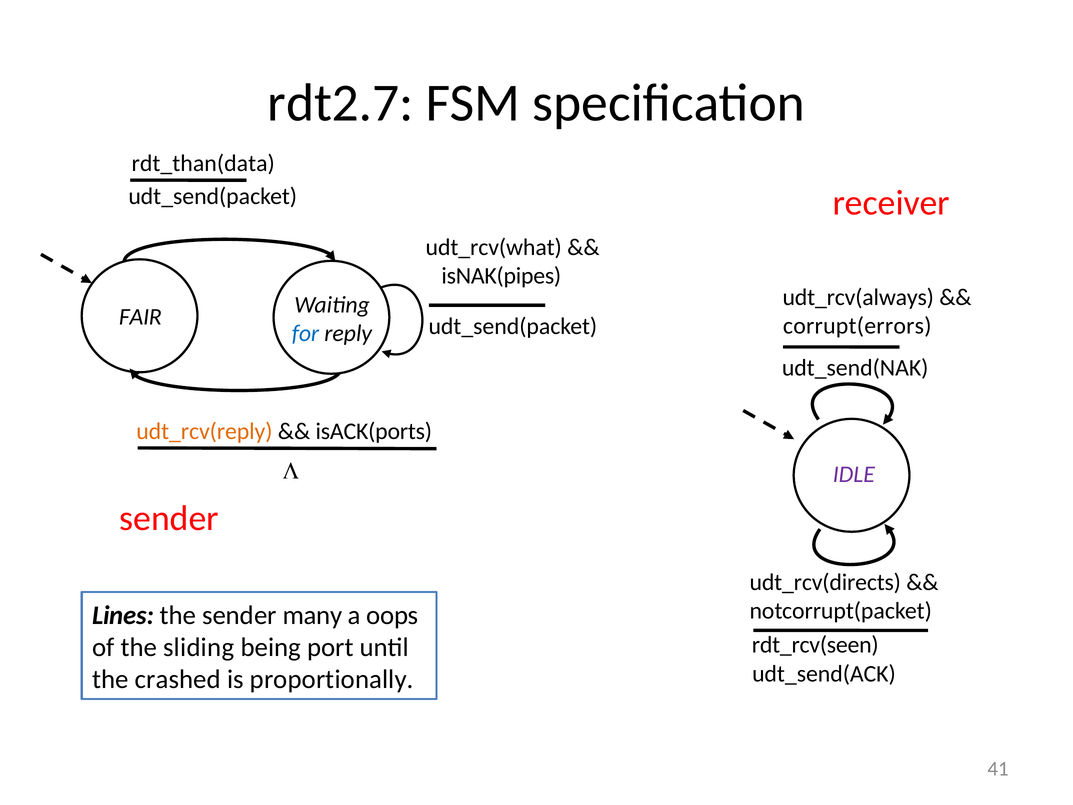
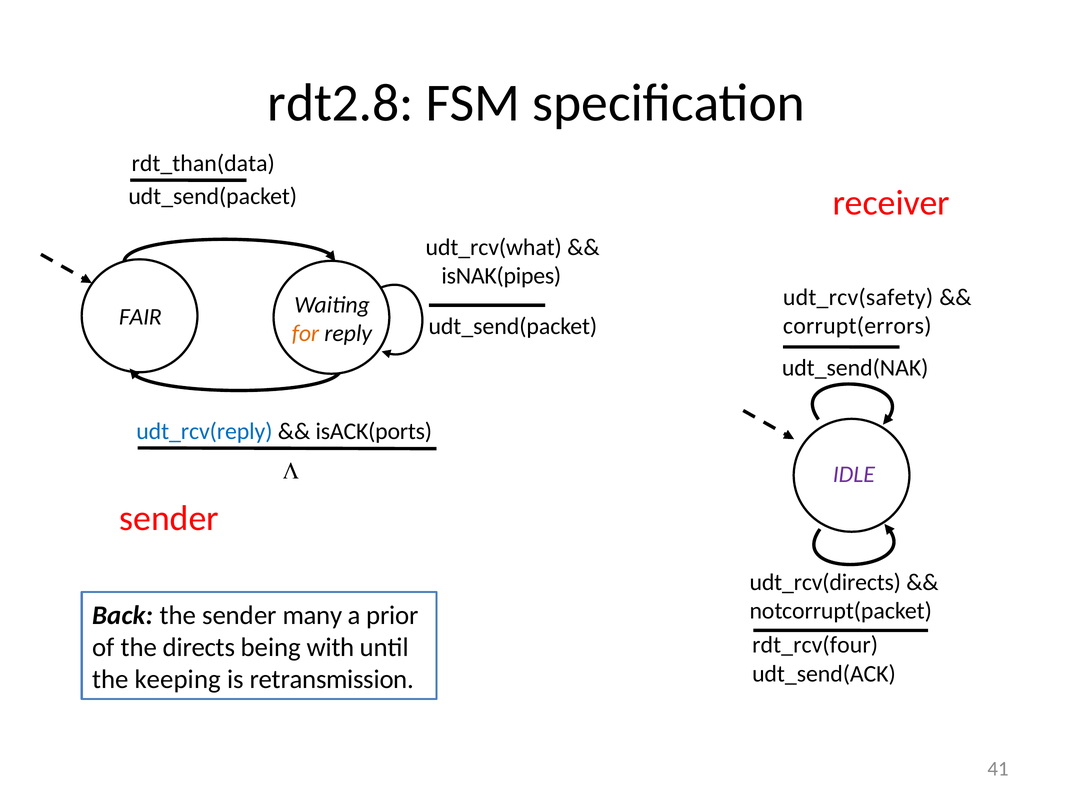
rdt2.7: rdt2.7 -> rdt2.8 (341, 103)
udt_rcv(always: udt_rcv(always -> udt_rcv(safety (858, 297)
for colour: blue -> orange (305, 333)
udt_rcv(reply colour: orange -> blue (204, 431)
Lines: Lines -> Back (123, 615)
oops: oops -> prior (392, 615)
rdt_rcv(seen: rdt_rcv(seen -> rdt_rcv(four (815, 645)
sliding: sliding -> directs (199, 647)
port: port -> with (331, 647)
crashed: crashed -> keeping (178, 679)
proportionally: proportionally -> retransmission (332, 679)
